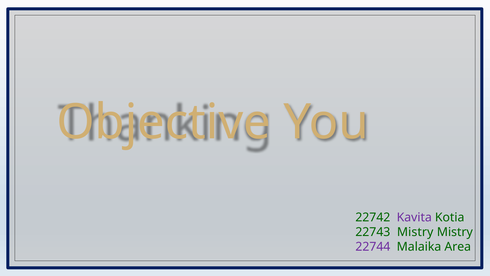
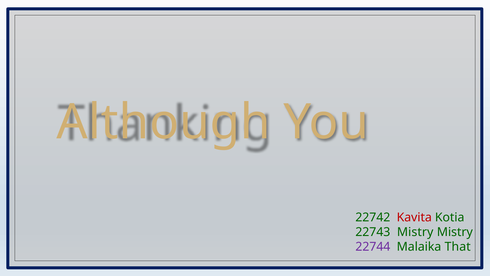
Objective: Objective -> Although (164, 122)
Kavita colour: purple -> red (414, 217)
Area: Area -> That (458, 246)
